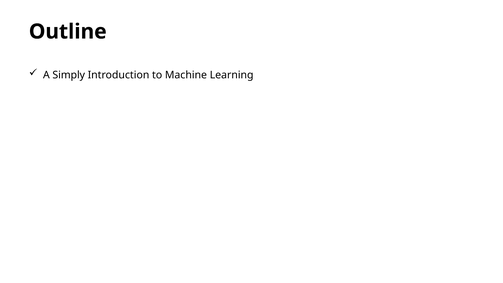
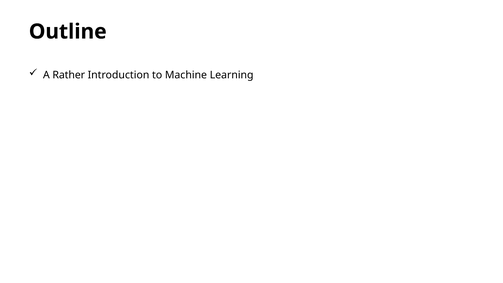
Simply: Simply -> Rather (69, 75)
